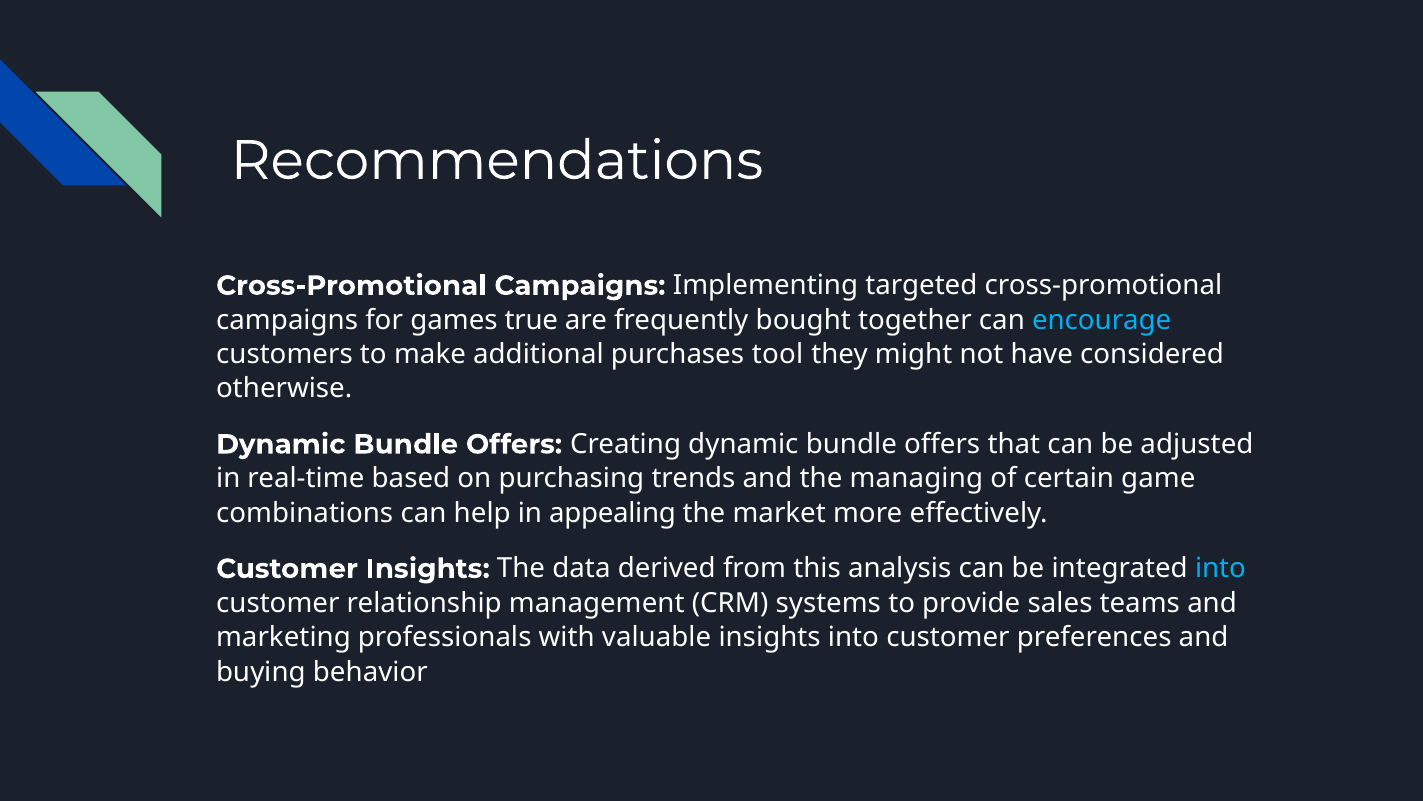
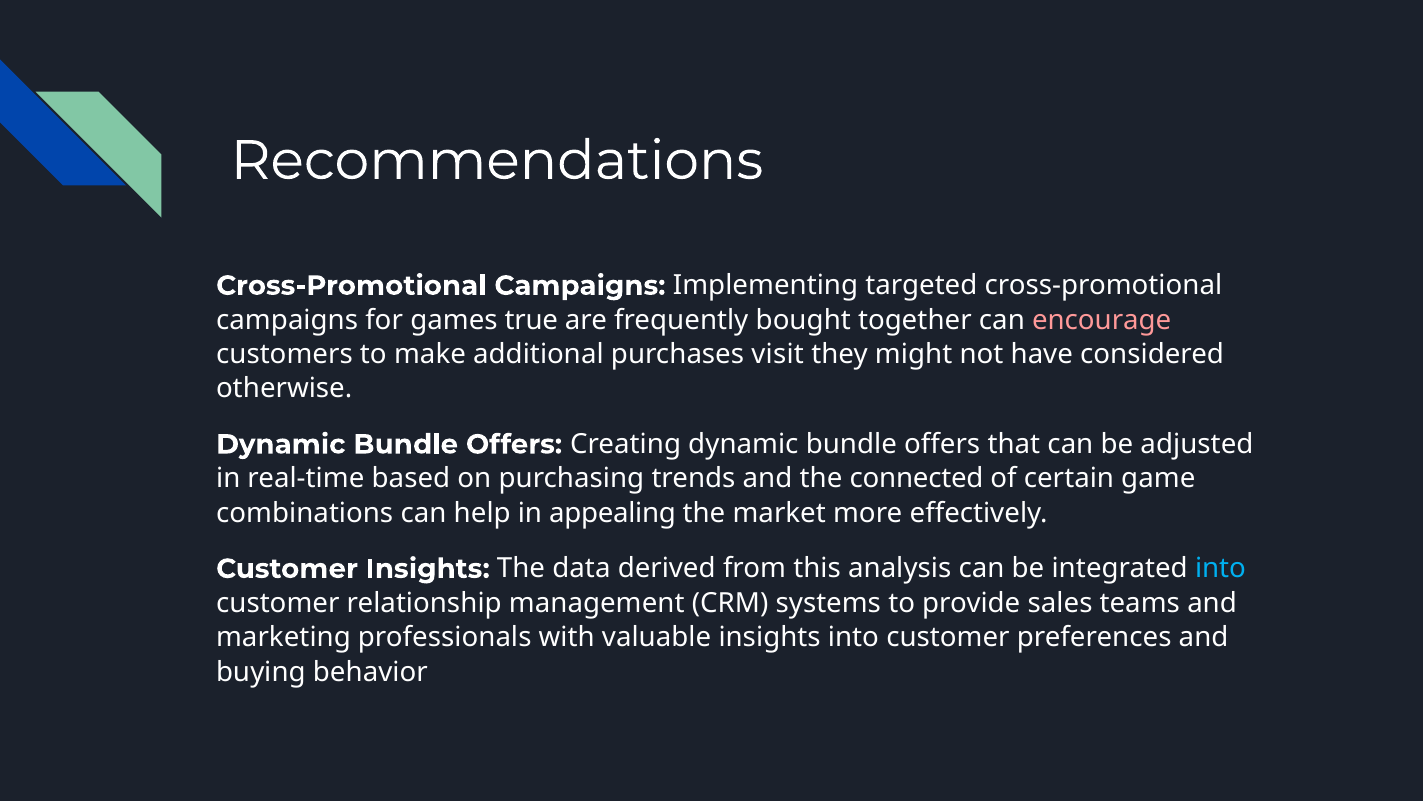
encourage colour: light blue -> pink (1102, 320)
tool: tool -> visit (778, 354)
managing: managing -> connected (917, 478)
